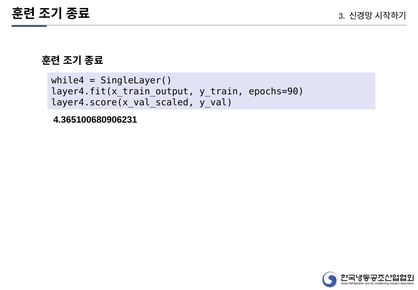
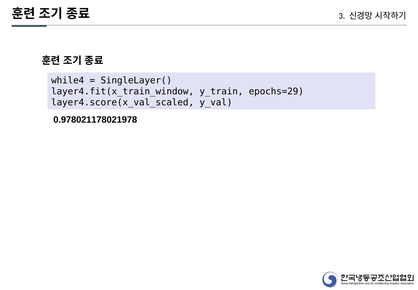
layer4.fit(x_train_output: layer4.fit(x_train_output -> layer4.fit(x_train_window (123, 91)
epochs=90: epochs=90 -> epochs=29 (276, 91)
4.365100680906231: 4.365100680906231 -> 0.978021178021978 (95, 120)
